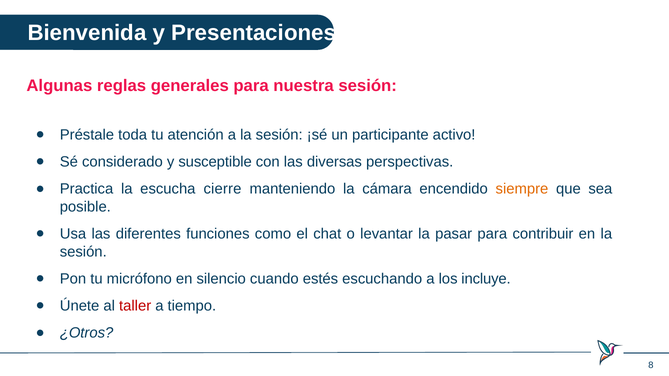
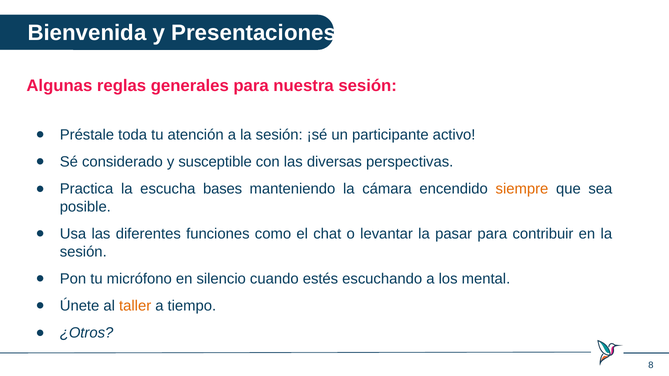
cierre: cierre -> bases (223, 189)
incluye: incluye -> mental (486, 279)
taller colour: red -> orange (135, 306)
